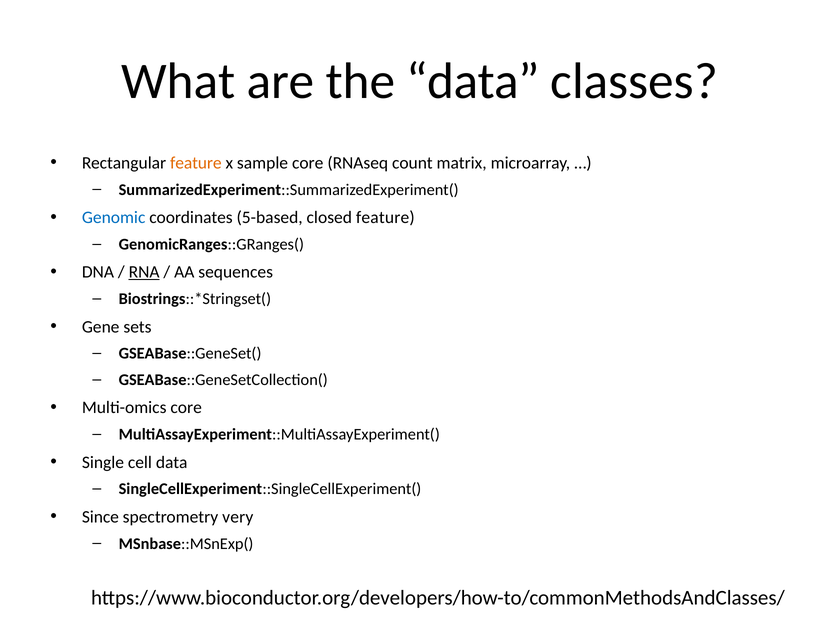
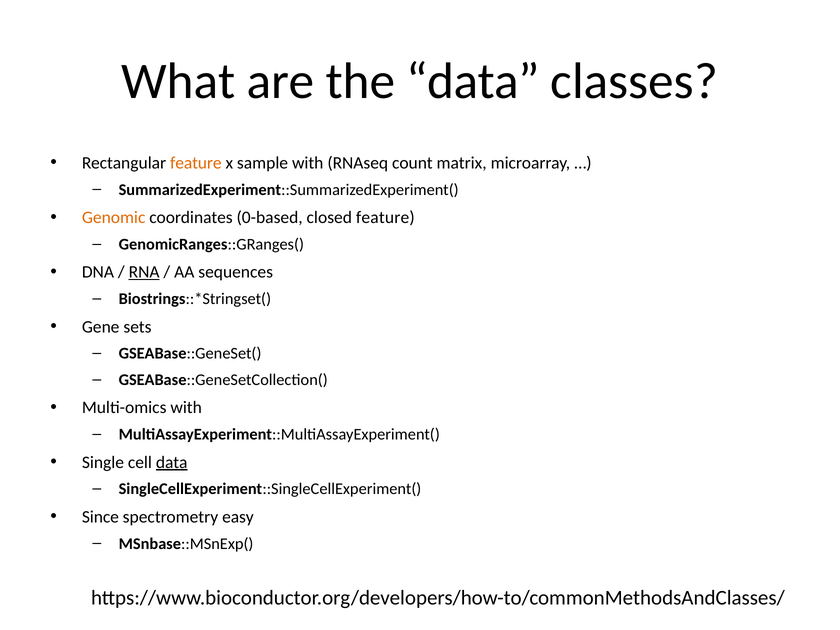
sample core: core -> with (308, 163)
Genomic colour: blue -> orange (114, 218)
5-based: 5-based -> 0-based (270, 218)
Multi-omics core: core -> with (186, 408)
data underline: none -> present (172, 462)
very: very -> easy (238, 517)
